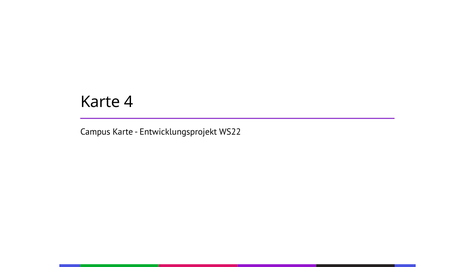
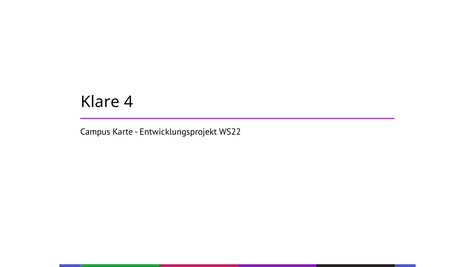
Karte: Karte -> Klare (100, 102)
